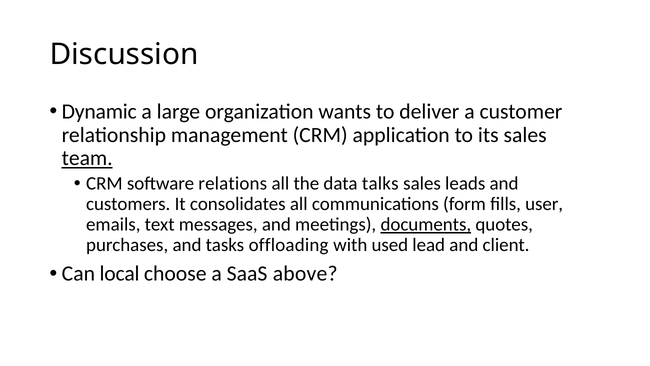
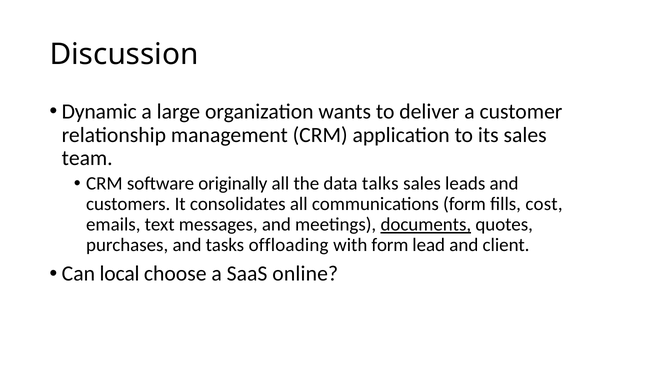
team underline: present -> none (87, 158)
relations: relations -> originally (233, 183)
user: user -> cost (544, 204)
with used: used -> form (390, 245)
above: above -> online (305, 274)
